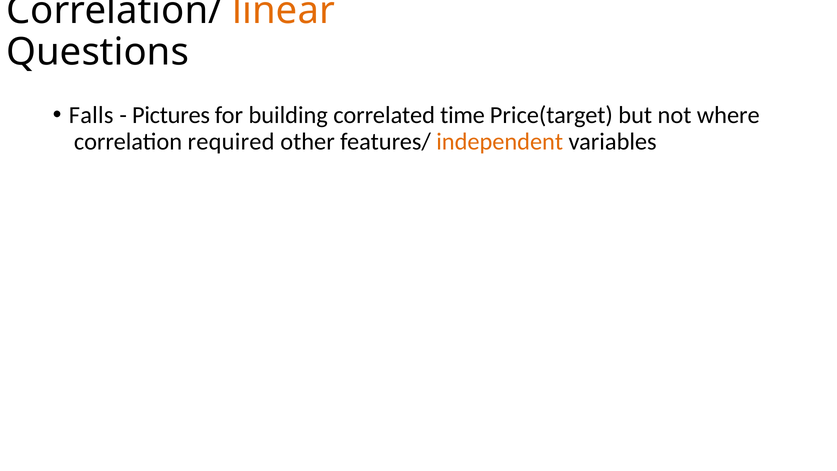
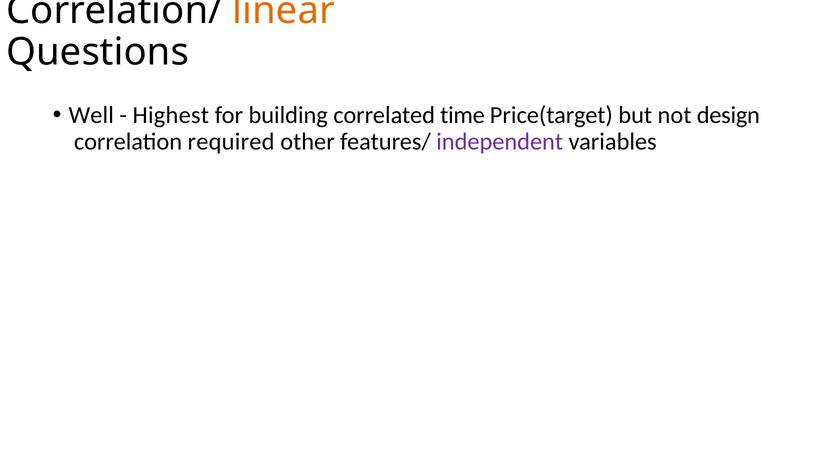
Falls: Falls -> Well (91, 115)
Pictures: Pictures -> Highest (171, 115)
where: where -> design (728, 115)
independent colour: orange -> purple (500, 142)
